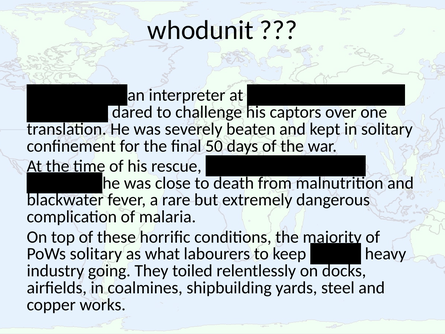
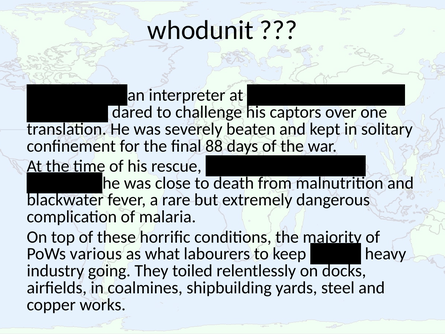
50: 50 -> 88 (214, 146)
PoWs solitary: solitary -> various (96, 254)
